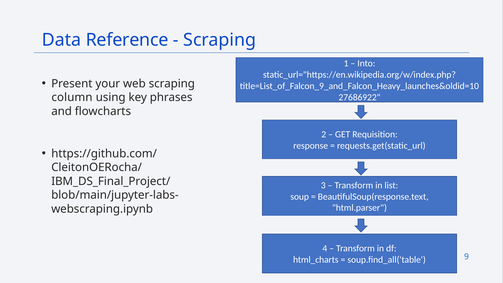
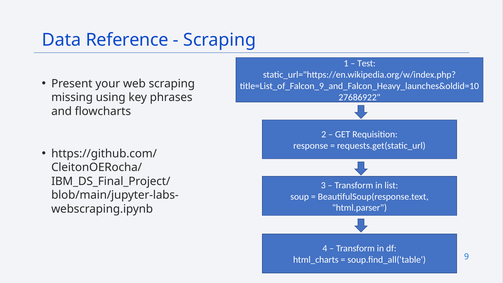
Into: Into -> Test (366, 63)
column: column -> missing (72, 97)
